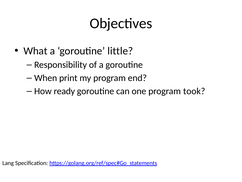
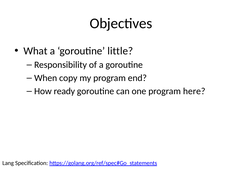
print: print -> copy (68, 78)
took: took -> here (194, 91)
